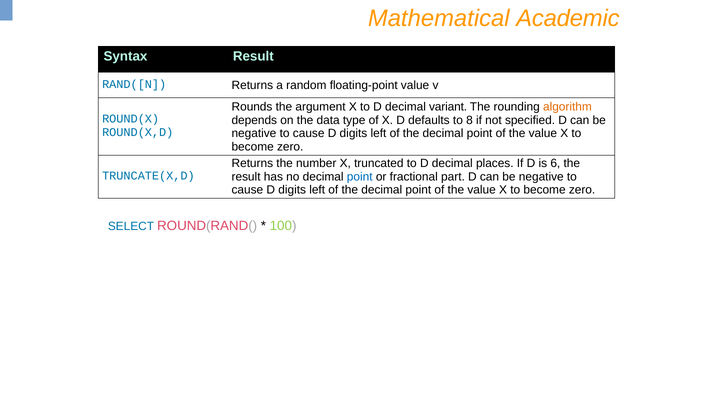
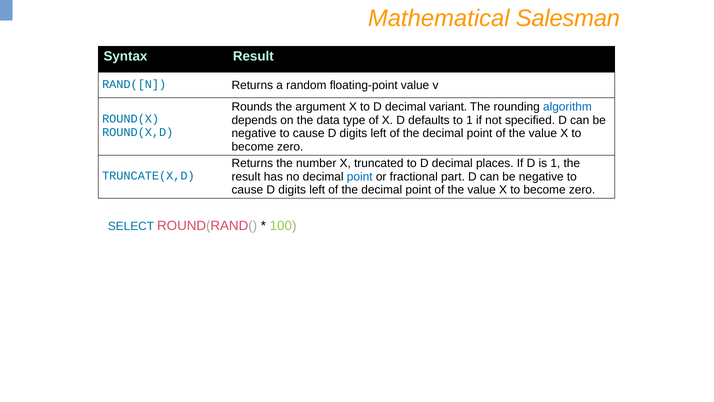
Academic: Academic -> Salesman (568, 19)
algorithm colour: orange -> blue (567, 107)
to 8: 8 -> 1 (469, 120)
is 6: 6 -> 1 (555, 163)
